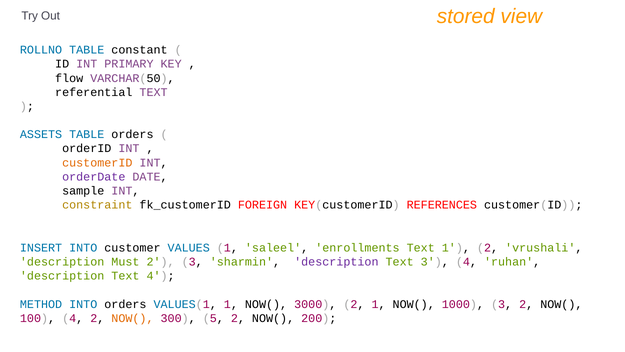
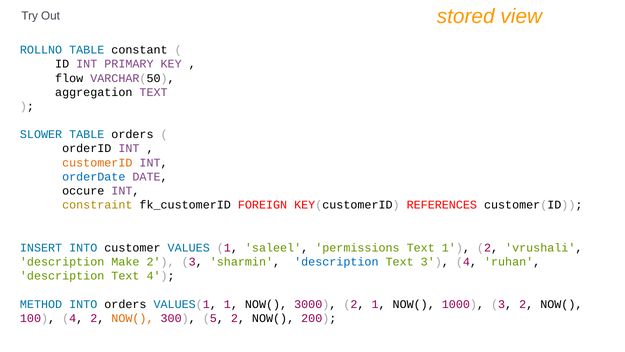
referential: referential -> aggregation (94, 92)
ASSETS: ASSETS -> SLOWER (41, 134)
orderDate colour: purple -> blue (94, 177)
sample: sample -> occure (83, 191)
enrollments: enrollments -> permissions (357, 248)
Must: Must -> Make (125, 262)
description colour: purple -> blue (336, 262)
